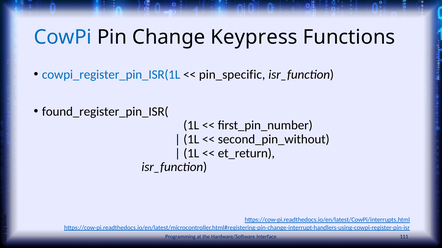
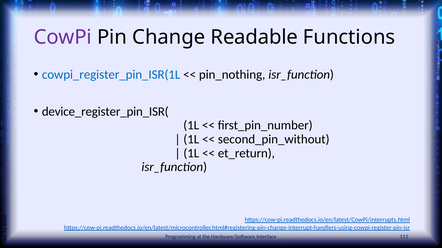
CowPi colour: blue -> purple (63, 37)
Keypress: Keypress -> Readable (254, 37)
pin_specific: pin_specific -> pin_nothing (232, 75)
found_register_pin_ISR(: found_register_pin_ISR( -> device_register_pin_ISR( (105, 112)
